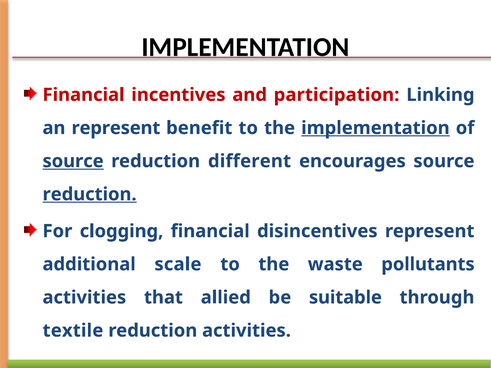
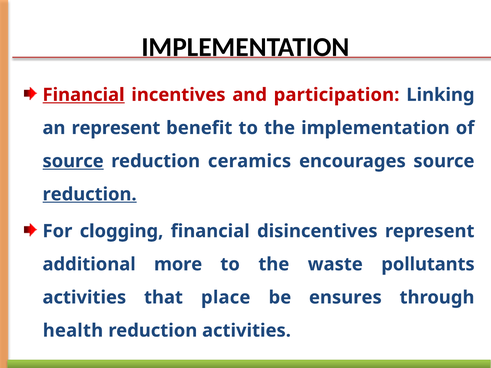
Financial underline: none -> present (84, 95)
implementation underline: present -> none (375, 128)
different: different -> ceramics (249, 161)
scale: scale -> more (178, 264)
allied: allied -> place (226, 298)
suitable: suitable -> ensures (345, 298)
textile: textile -> health (73, 331)
